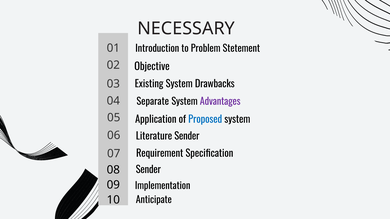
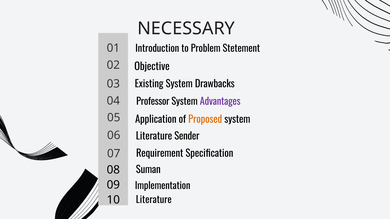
Separate: Separate -> Professor (153, 102)
Proposed colour: blue -> orange (205, 120)
Sender: Sender -> Suman (148, 170)
Anticipate: Anticipate -> Literature (154, 200)
